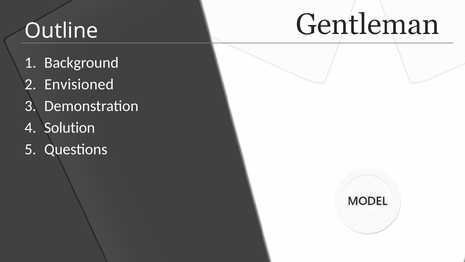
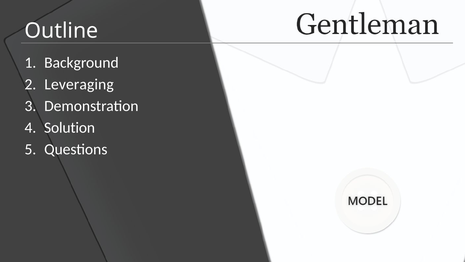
Envisioned: Envisioned -> Leveraging (79, 84)
